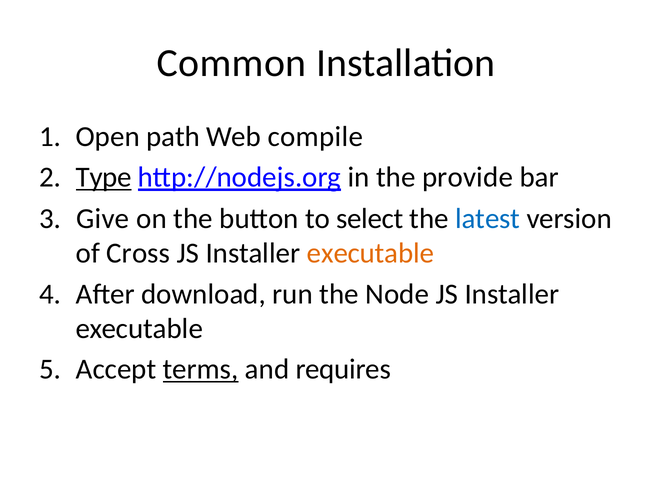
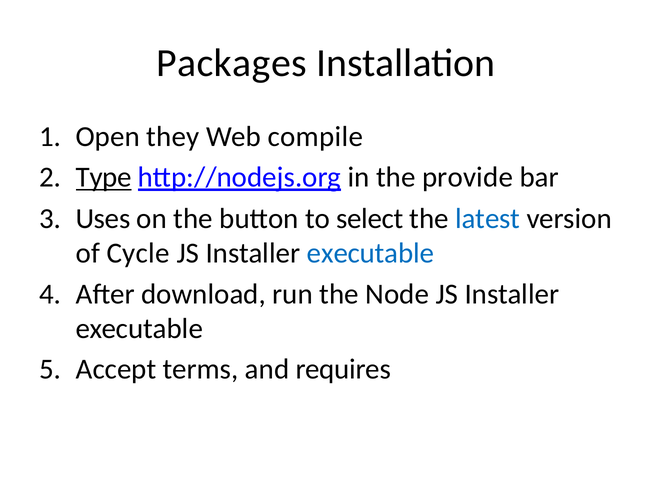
Common: Common -> Packages (232, 63)
path: path -> they (173, 137)
Give: Give -> Uses (103, 219)
Cross: Cross -> Cycle (138, 253)
executable colour: orange -> blue (371, 253)
terms underline: present -> none (201, 369)
